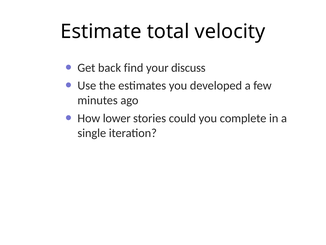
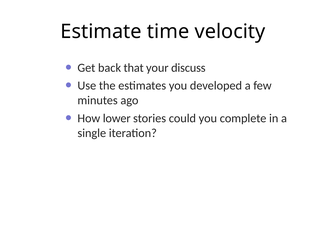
total: total -> time (168, 32)
find: find -> that (134, 68)
